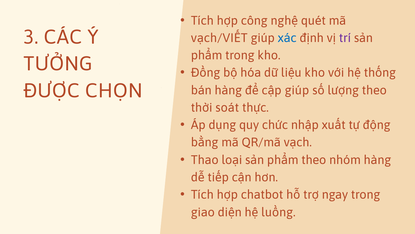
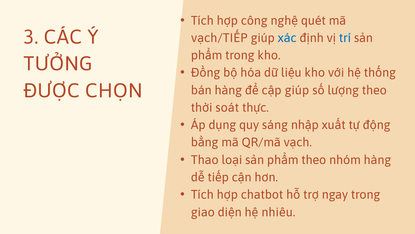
vạch/VIẾT: vạch/VIẾT -> vạch/TIẾP (219, 38)
trí colour: purple -> blue (345, 38)
chức: chức -> sáng (275, 125)
luồng: luồng -> nhiêu (278, 212)
